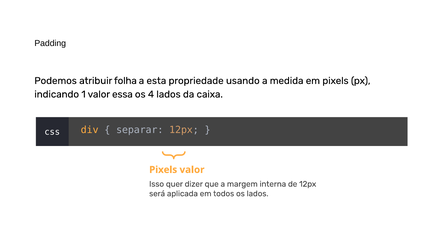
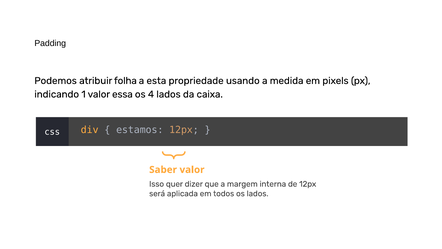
separar: separar -> estamos (140, 130)
Pixels: Pixels -> Saber (163, 169)
